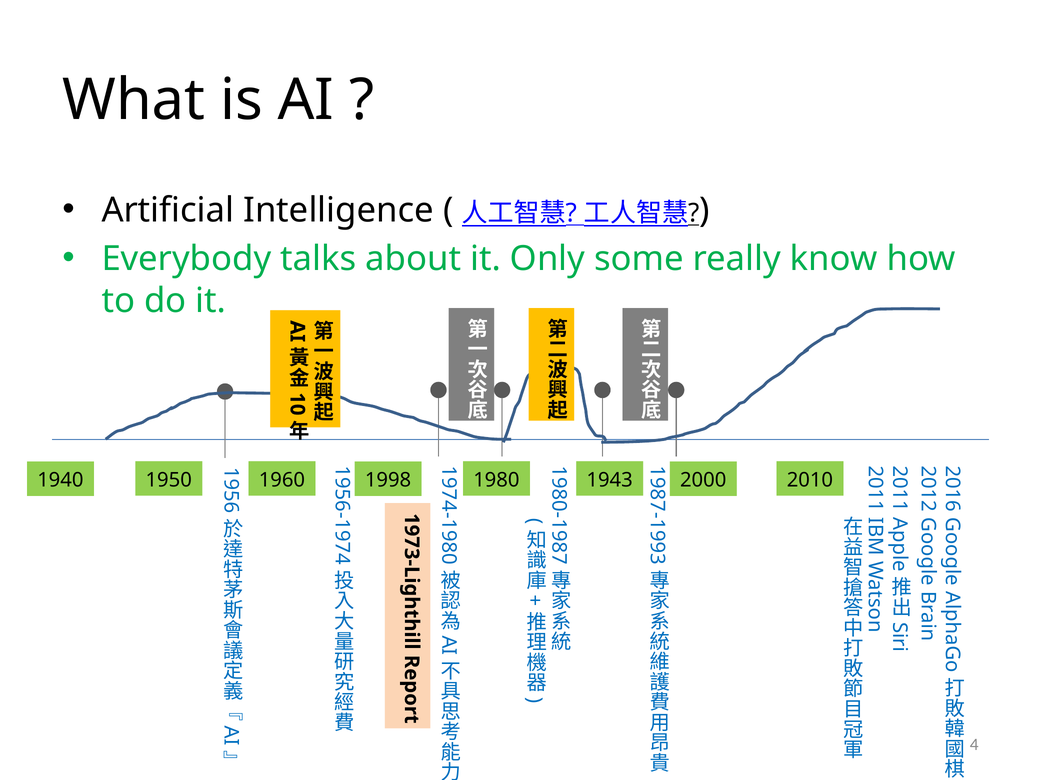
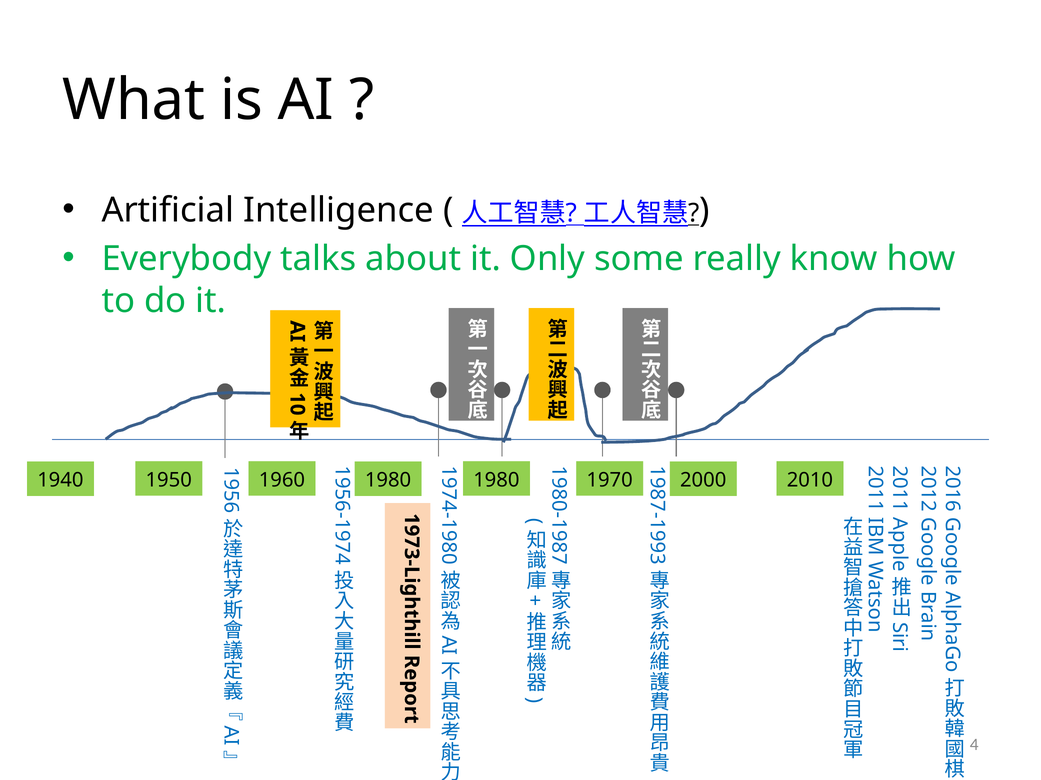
1960 1998: 1998 -> 1980 (388, 481)
1943: 1943 -> 1970 (610, 480)
